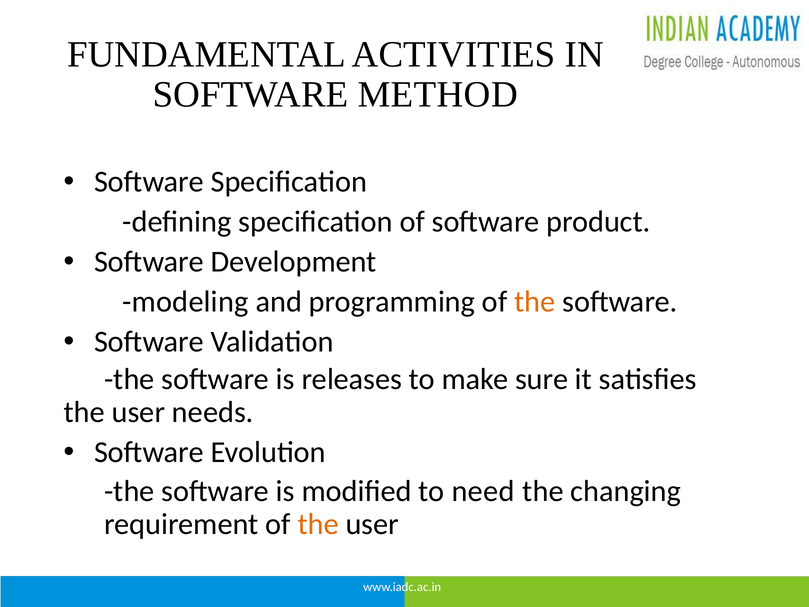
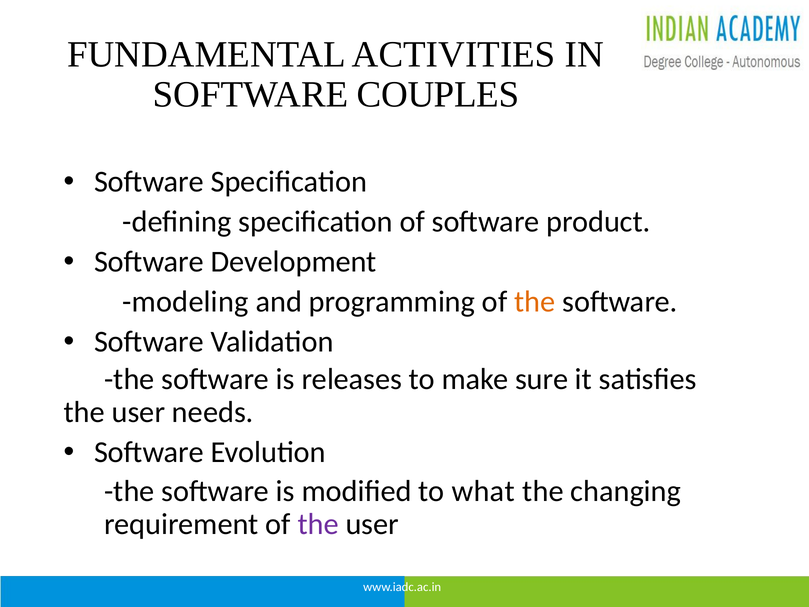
METHOD: METHOD -> COUPLES (438, 95)
need: need -> what (483, 491)
the colour: orange -> purple (318, 524)
